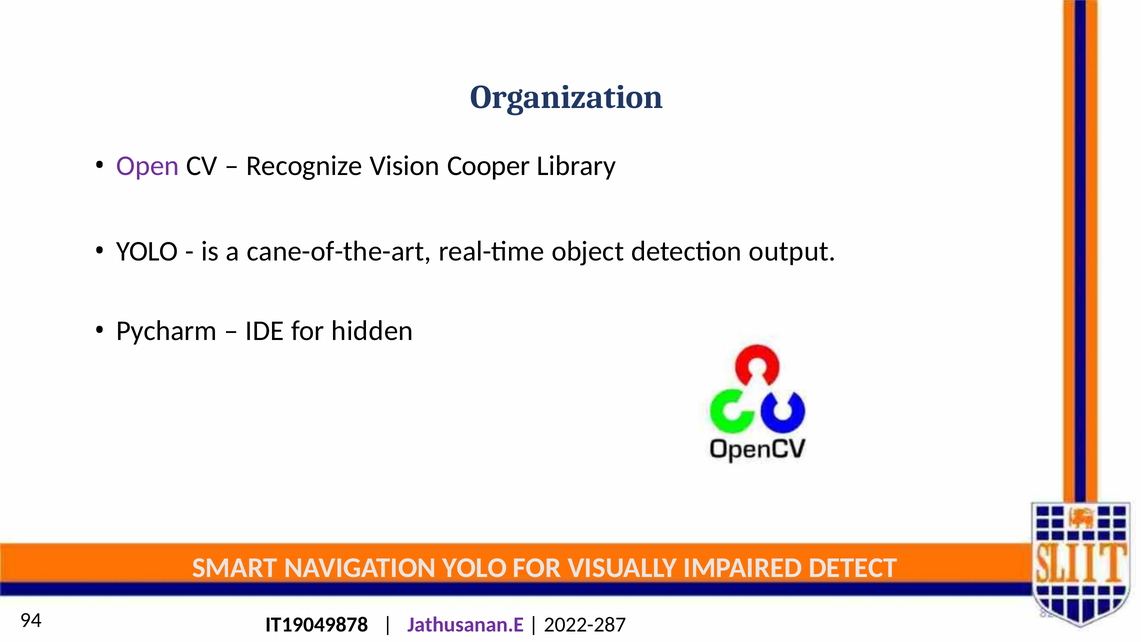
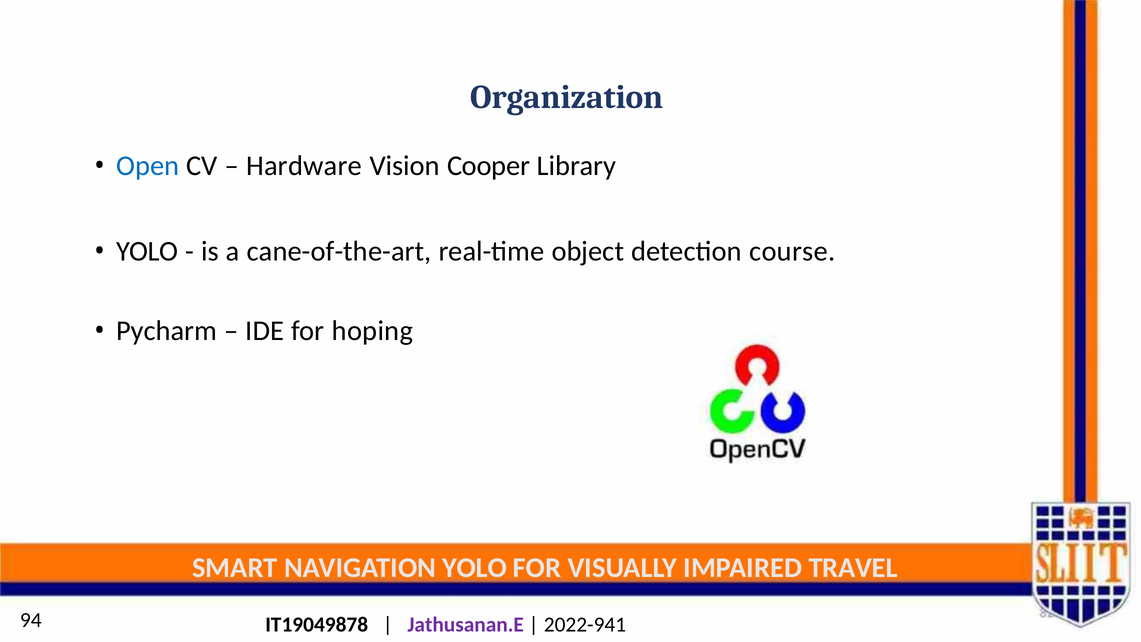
Open colour: purple -> blue (148, 166)
Recognize: Recognize -> Hardware (304, 166)
output: output -> course (792, 251)
hidden: hidden -> hoping (372, 331)
DETECT: DETECT -> TRAVEL (853, 568)
2022-287: 2022-287 -> 2022-941 (585, 625)
